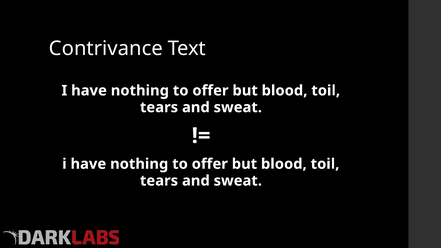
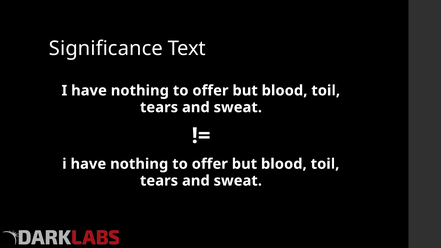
Contrivance: Contrivance -> Significance (106, 48)
